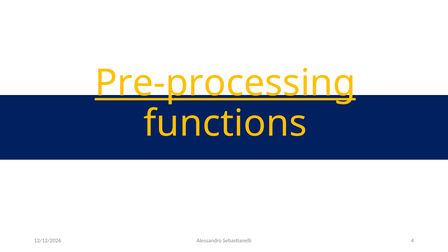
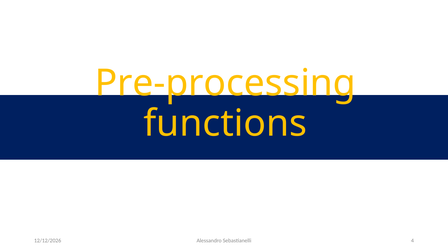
Pre-processing underline: present -> none (225, 83)
